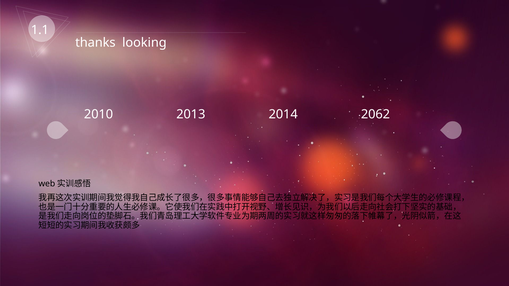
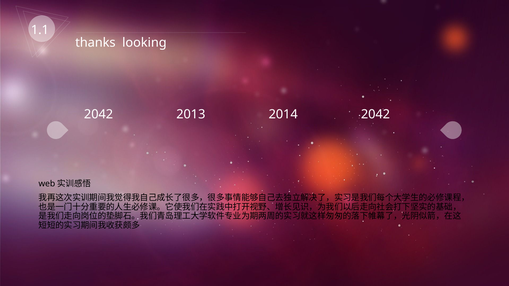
2010: 2010 -> 2042 (99, 115)
2014 2062: 2062 -> 2042 (375, 115)
